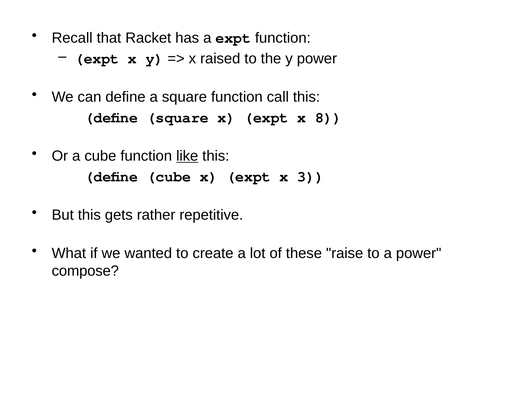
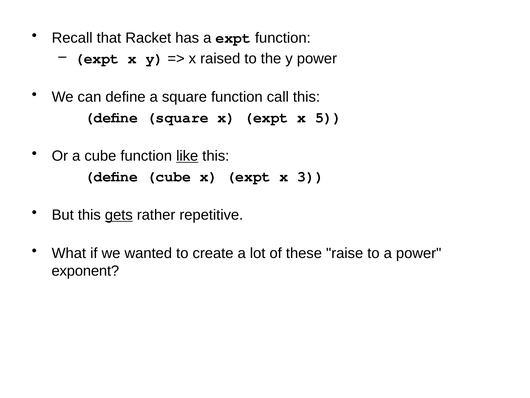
8: 8 -> 5 (328, 118)
gets underline: none -> present (119, 215)
compose: compose -> exponent (85, 271)
